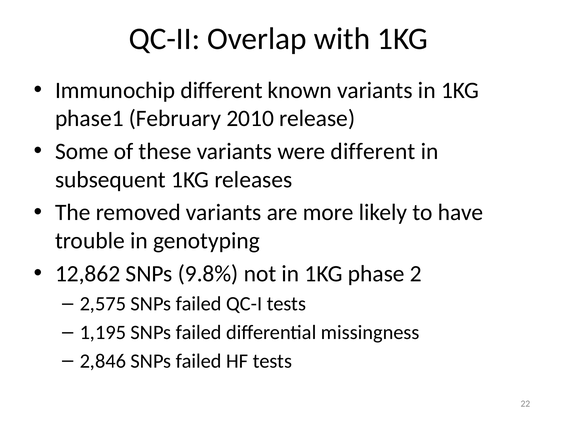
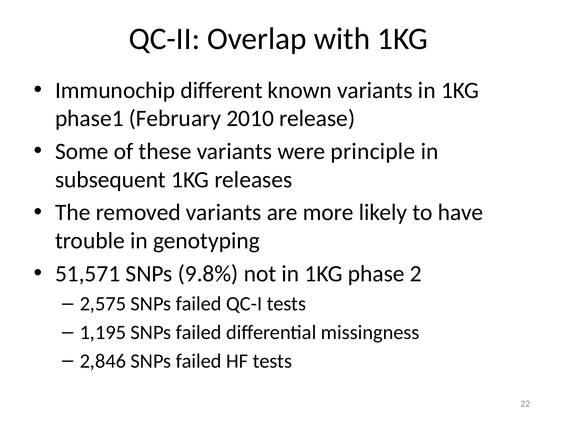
were different: different -> principle (373, 151)
12,862: 12,862 -> 51,571 (88, 274)
